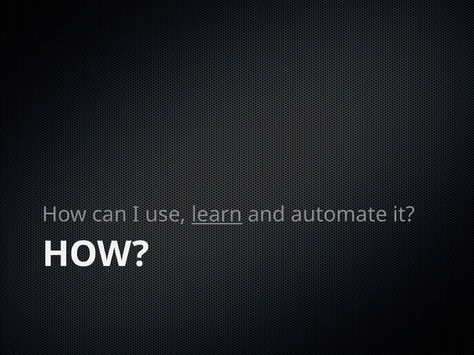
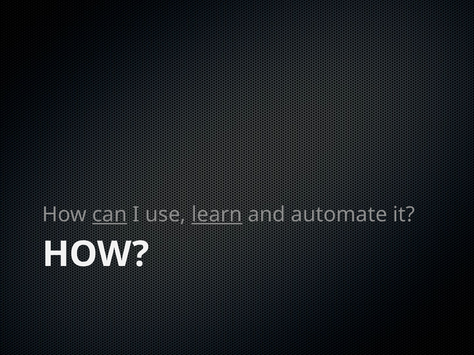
can underline: none -> present (110, 215)
